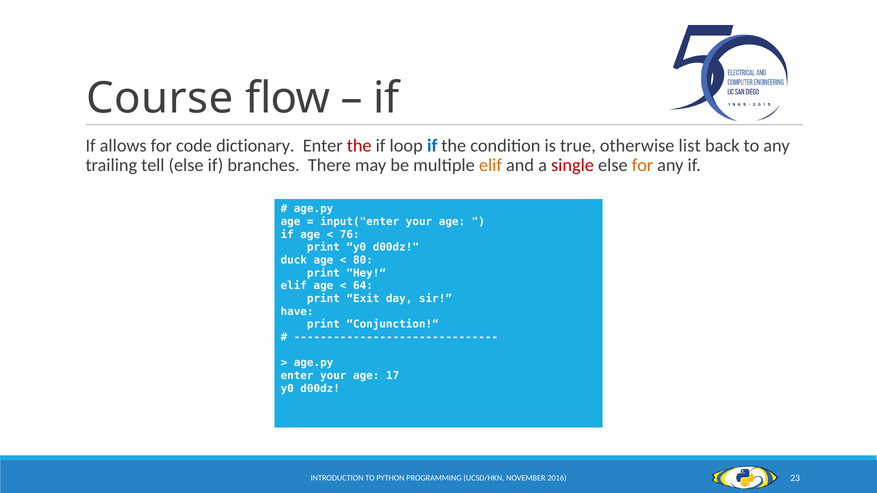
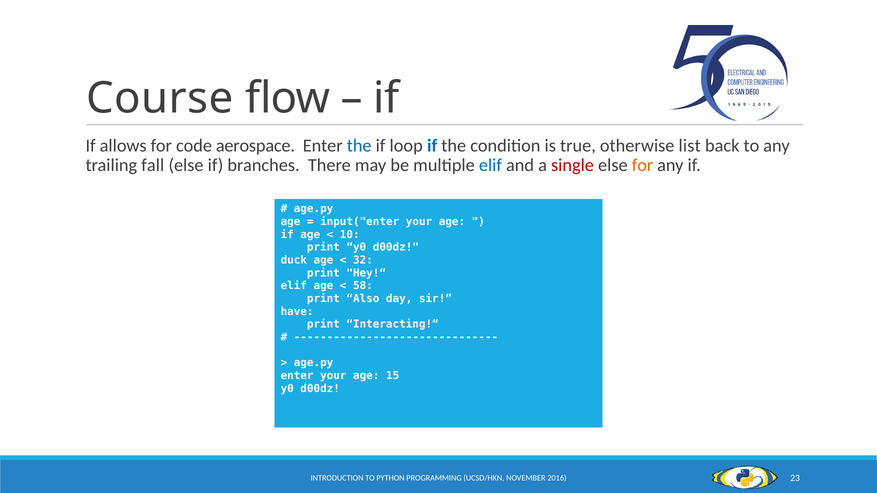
dictionary: dictionary -> aerospace (255, 146)
the colour: red -> blue (359, 146)
tell: tell -> fall (153, 166)
elif colour: orange -> blue (490, 166)
76: 76 -> 10 (350, 235)
80: 80 -> 32 (363, 260)
64: 64 -> 58 (363, 286)
Exit: Exit -> Also (363, 299)
Conjunction!“: Conjunction!“ -> Interacting!“ (393, 324)
17: 17 -> 15 (393, 376)
